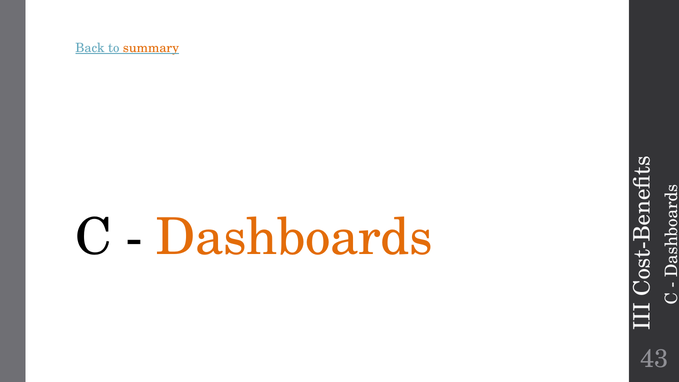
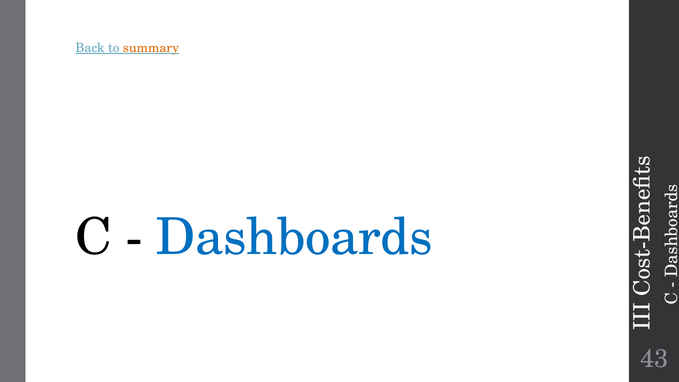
Dashboards colour: orange -> blue (294, 238)
